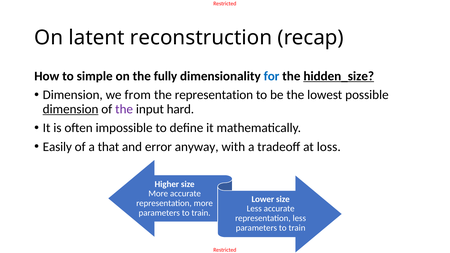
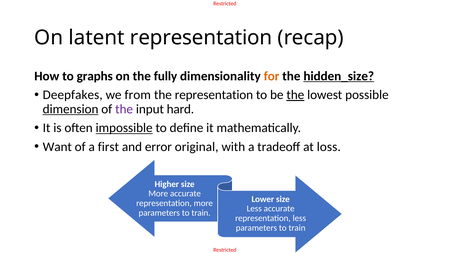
latent reconstruction: reconstruction -> representation (201, 38)
simple: simple -> graphs (95, 76)
for colour: blue -> orange (272, 76)
Dimension: Dimension -> Deepfakes (73, 95)
the underline: none -> present (295, 95)
impossible underline: none -> present (124, 128)
Easily: Easily -> Want (57, 147)
that: that -> first (108, 147)
anyway: anyway -> original (197, 147)
